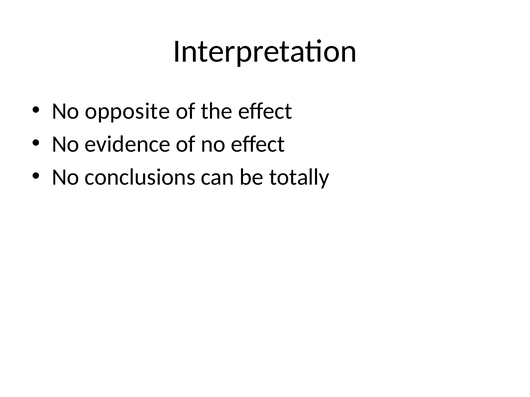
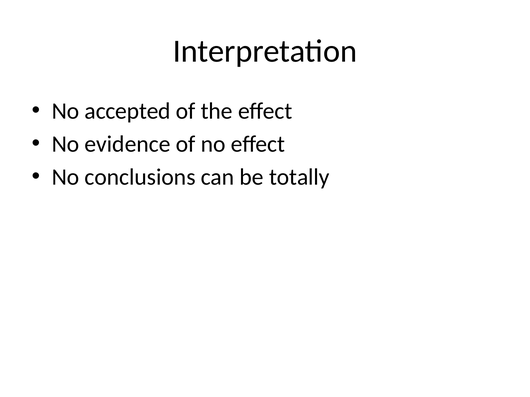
opposite: opposite -> accepted (128, 111)
